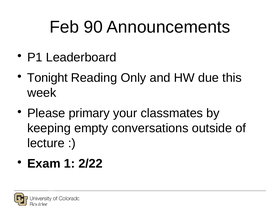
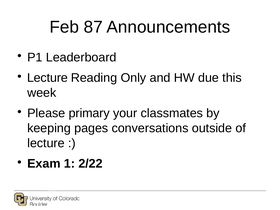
90: 90 -> 87 (93, 27)
Tonight: Tonight -> Lecture (47, 78)
empty: empty -> pages (91, 128)
